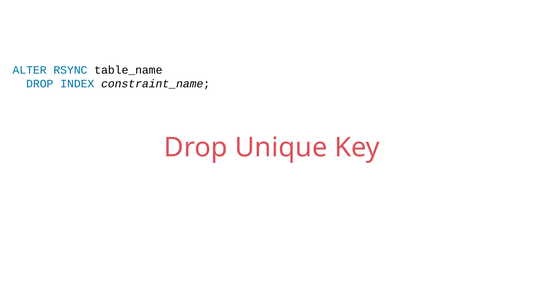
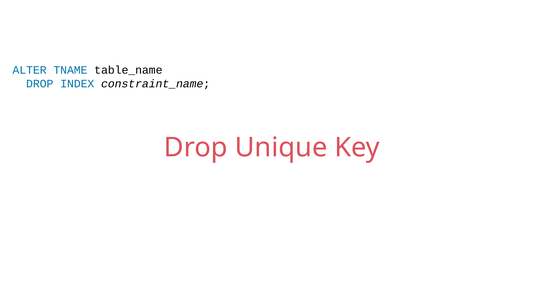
RSYNC: RSYNC -> TNAME (70, 70)
